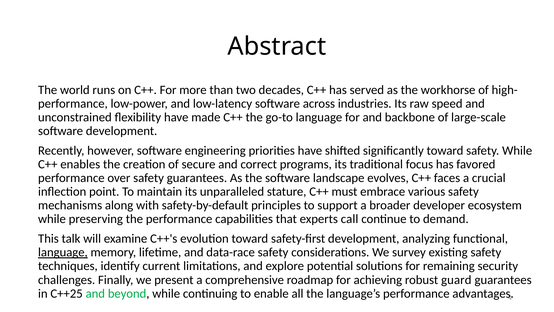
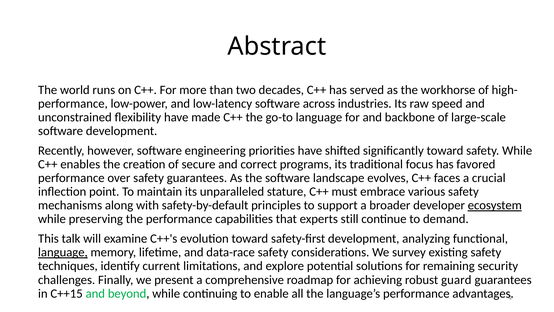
ecosystem underline: none -> present (495, 205)
call: call -> still (350, 219)
C++25: C++25 -> C++15 (67, 293)
